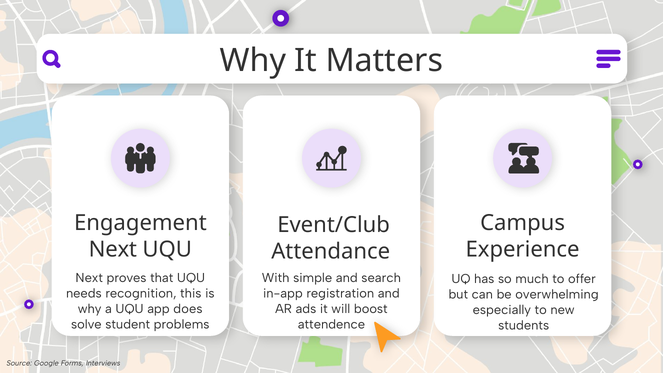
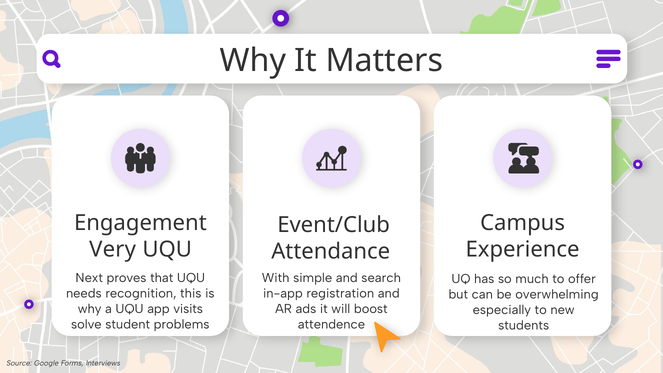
Next: Next -> Very (113, 250)
does: does -> visits (188, 309)
